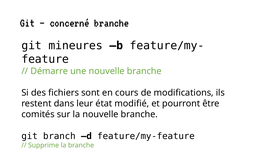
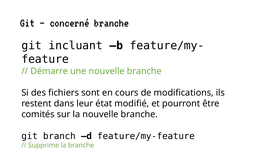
mineures: mineures -> incluant (76, 46)
